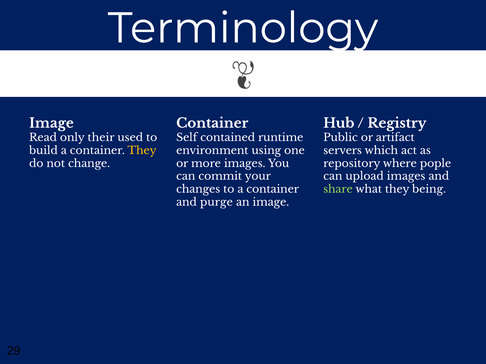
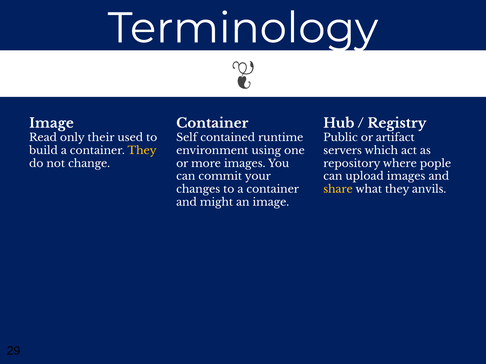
share colour: light green -> yellow (338, 190)
being: being -> anvils (429, 190)
purge: purge -> might (216, 203)
